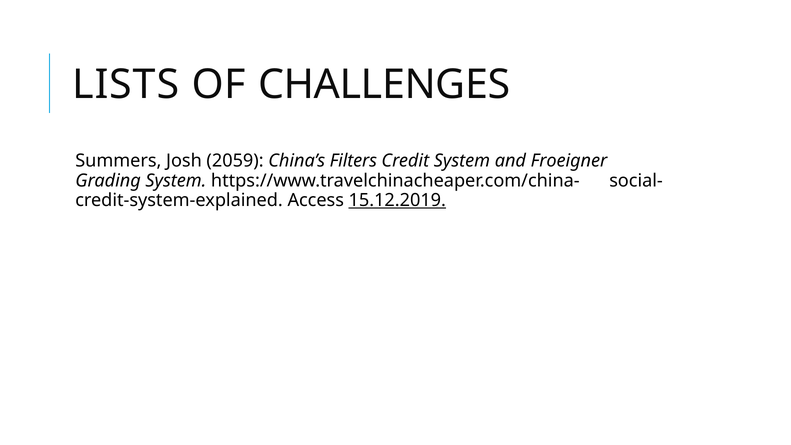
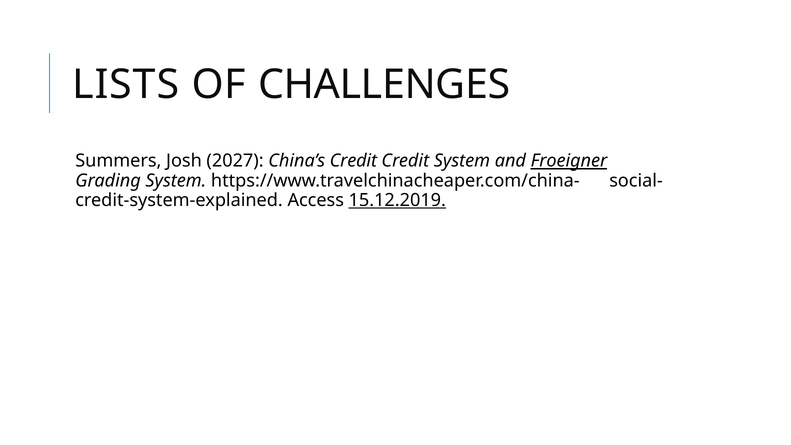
2059: 2059 -> 2027 (235, 161)
China’s Filters: Filters -> Credit (353, 161)
Froeigner underline: none -> present (569, 161)
